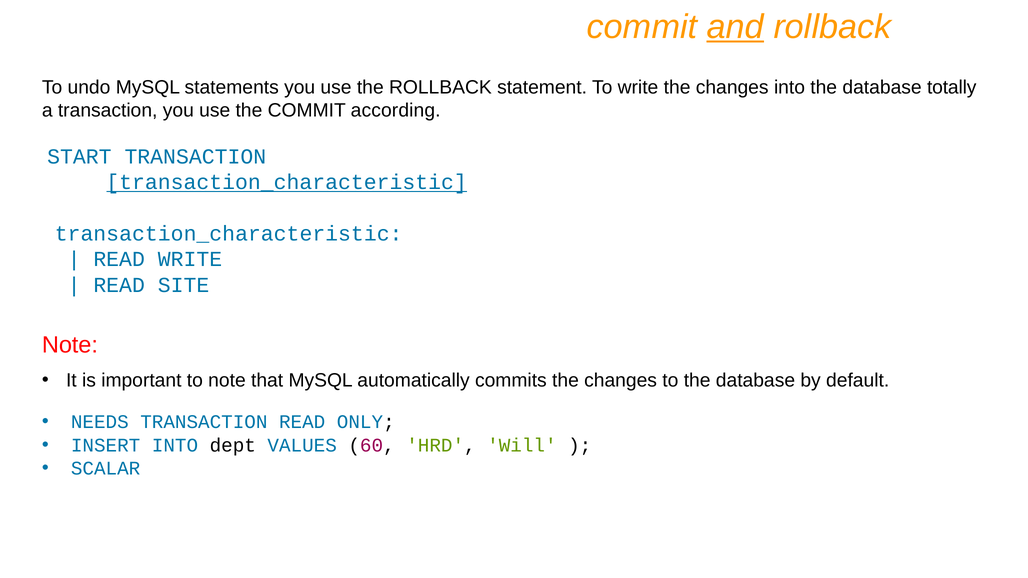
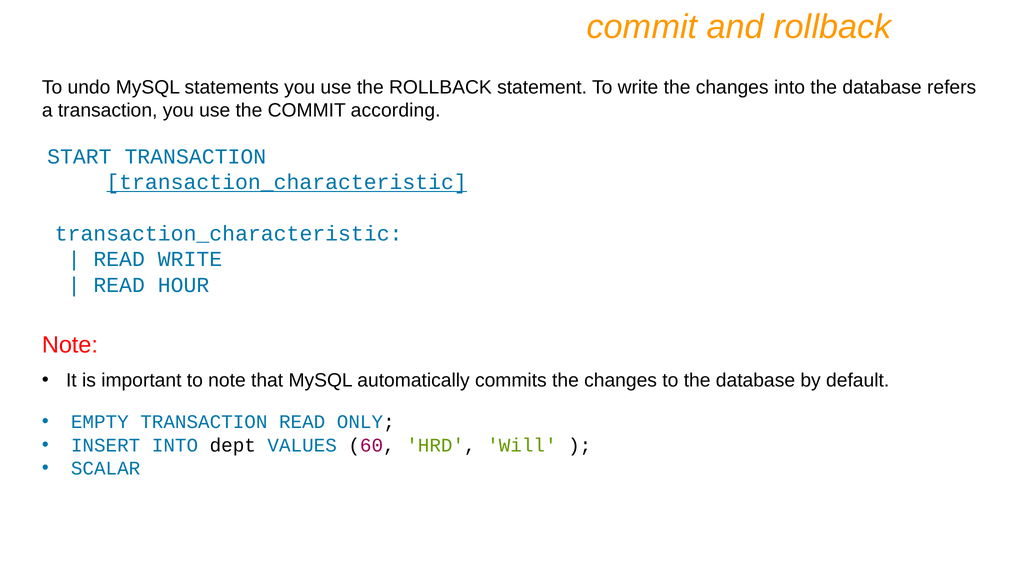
and underline: present -> none (735, 27)
totally: totally -> refers (952, 87)
SITE: SITE -> HOUR (184, 285)
NEEDS: NEEDS -> EMPTY (100, 422)
